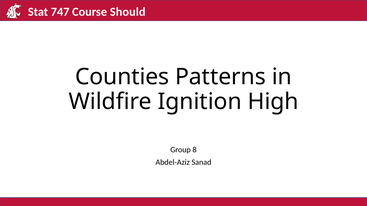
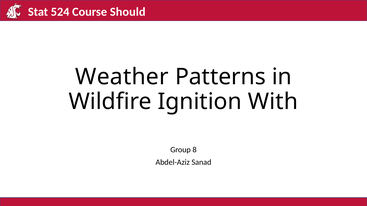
747: 747 -> 524 (60, 12)
Counties: Counties -> Weather (122, 77)
High: High -> With (273, 102)
